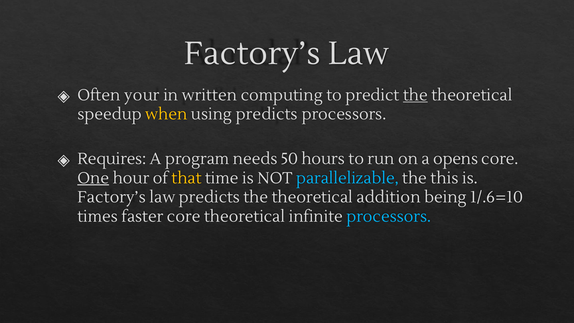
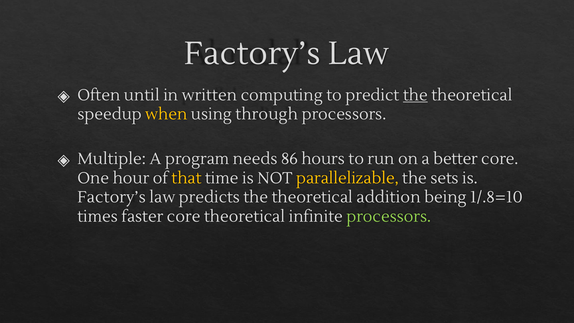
your: your -> until (142, 95)
using predicts: predicts -> through (267, 114)
Requires: Requires -> Multiple (112, 159)
50: 50 -> 86 (290, 159)
opens: opens -> better (456, 159)
One underline: present -> none (93, 178)
parallelizable colour: light blue -> yellow (347, 178)
this: this -> sets (445, 178)
1/.6=10: 1/.6=10 -> 1/.8=10 (497, 197)
processors colour: light blue -> light green (389, 216)
